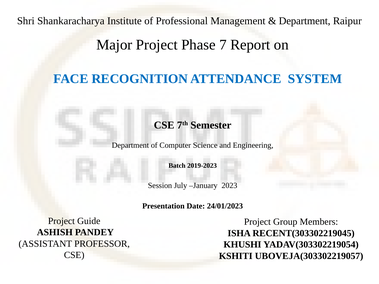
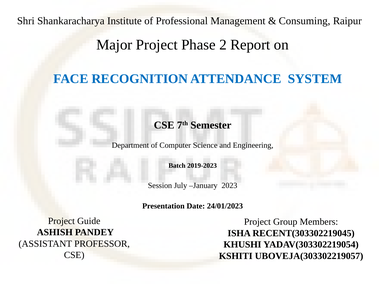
Department: Department -> Consuming (305, 21)
7: 7 -> 2 (223, 45)
